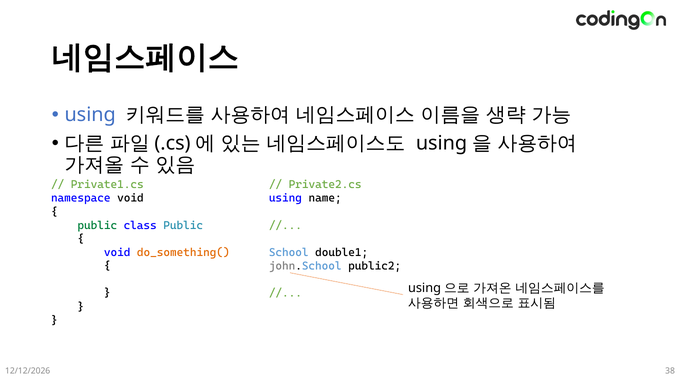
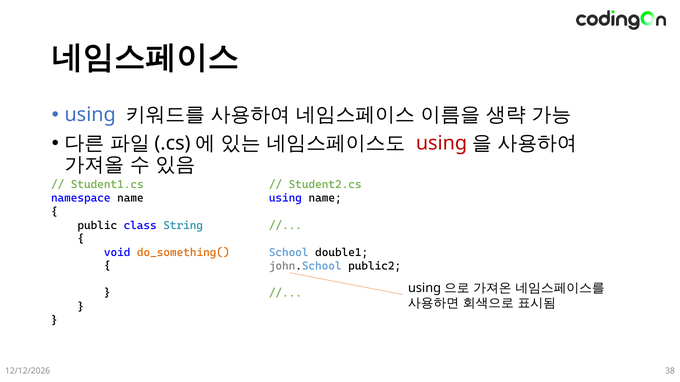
using colour: black -> red (442, 143)
Private1.cs: Private1.cs -> Student1.cs (107, 185)
Private2.cs: Private2.cs -> Student2.cs (325, 185)
namespace void: void -> name (130, 198)
public colour: green -> black (97, 226)
class Public: Public -> String (183, 226)
